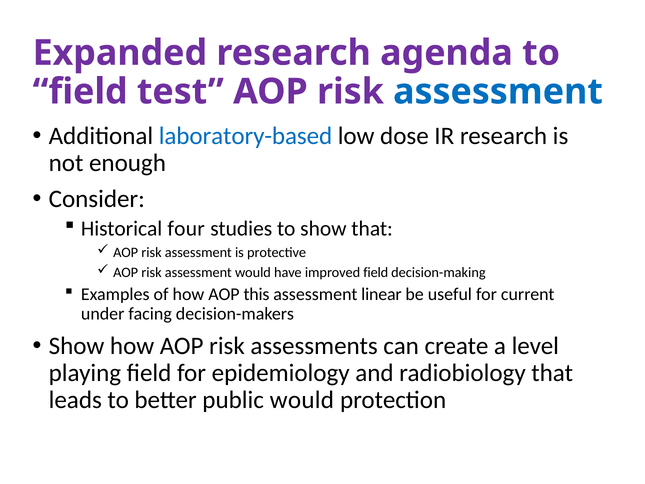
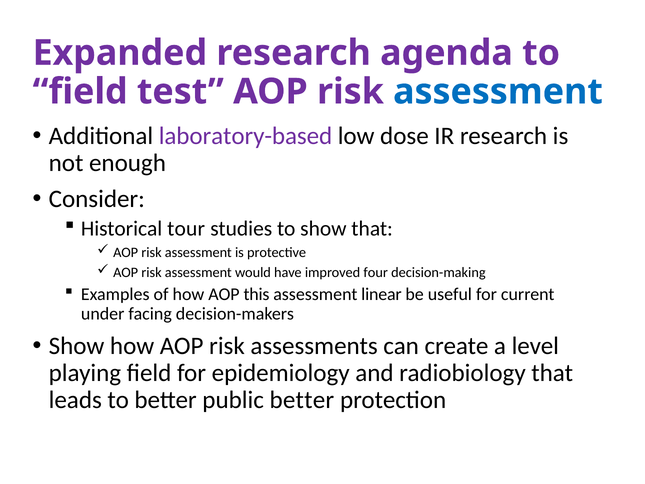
laboratory-based colour: blue -> purple (246, 136)
four: four -> tour (186, 229)
improved field: field -> four (376, 272)
public would: would -> better (302, 400)
